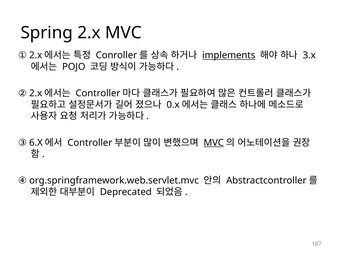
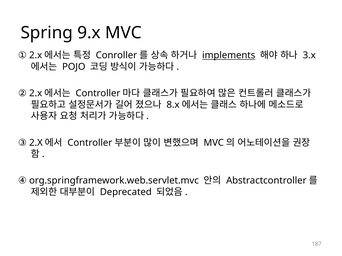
Spring 2.x: 2.x -> 9.x (89, 33)
0.x: 0.x -> 8.x (173, 105)
③ 6.X: 6.X -> 2.X (36, 143)
MVC underline: present -> none (214, 143)
